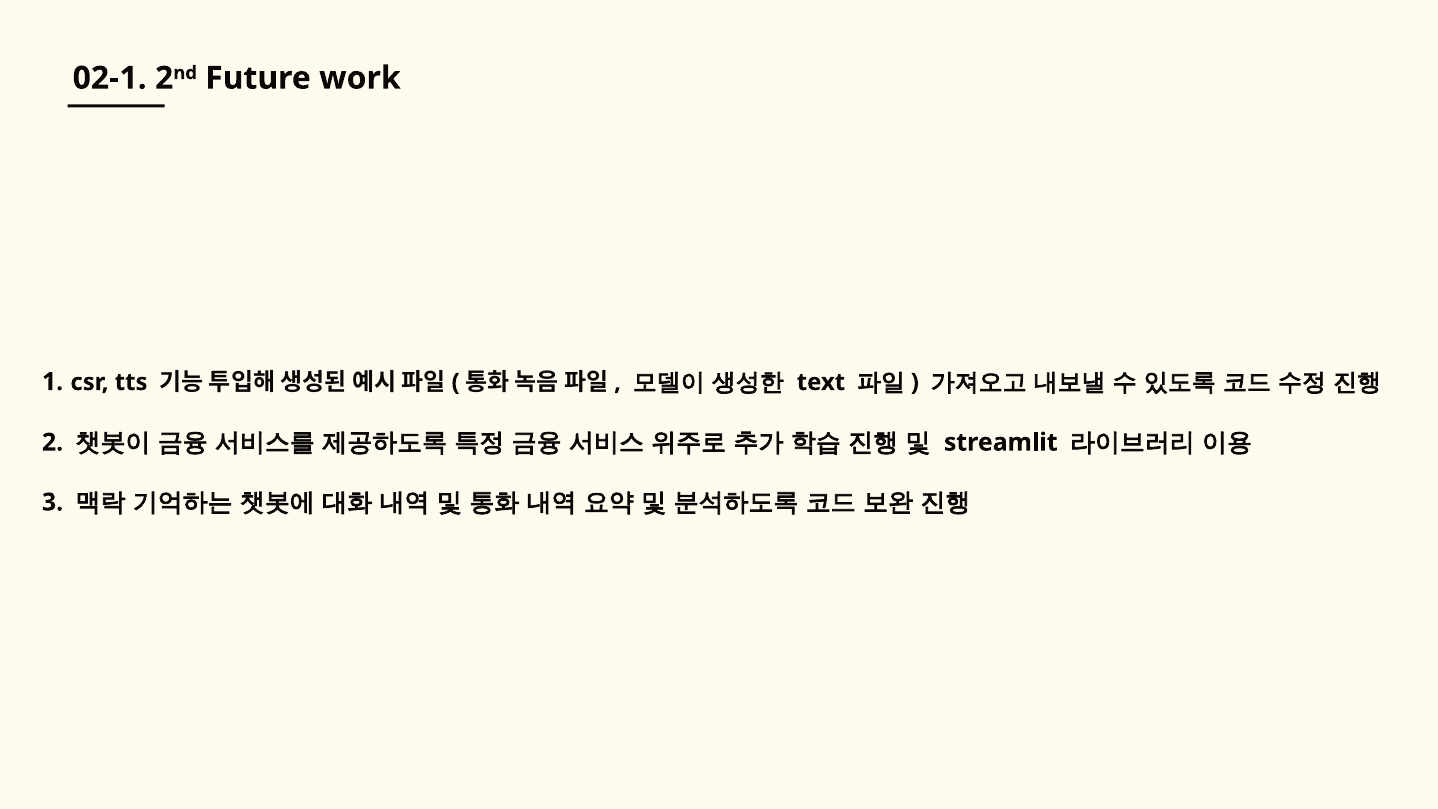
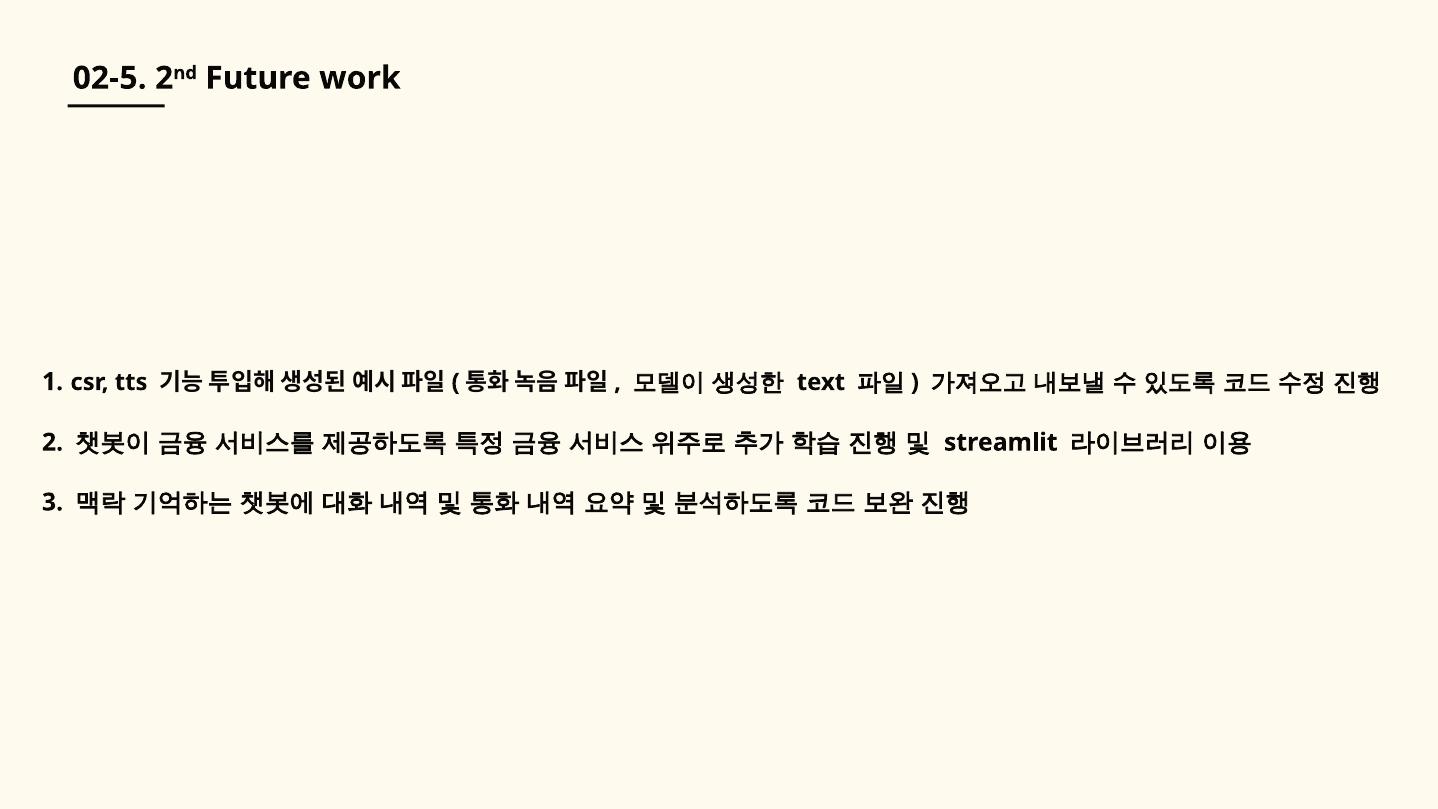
02-1: 02-1 -> 02-5 (110, 78)
